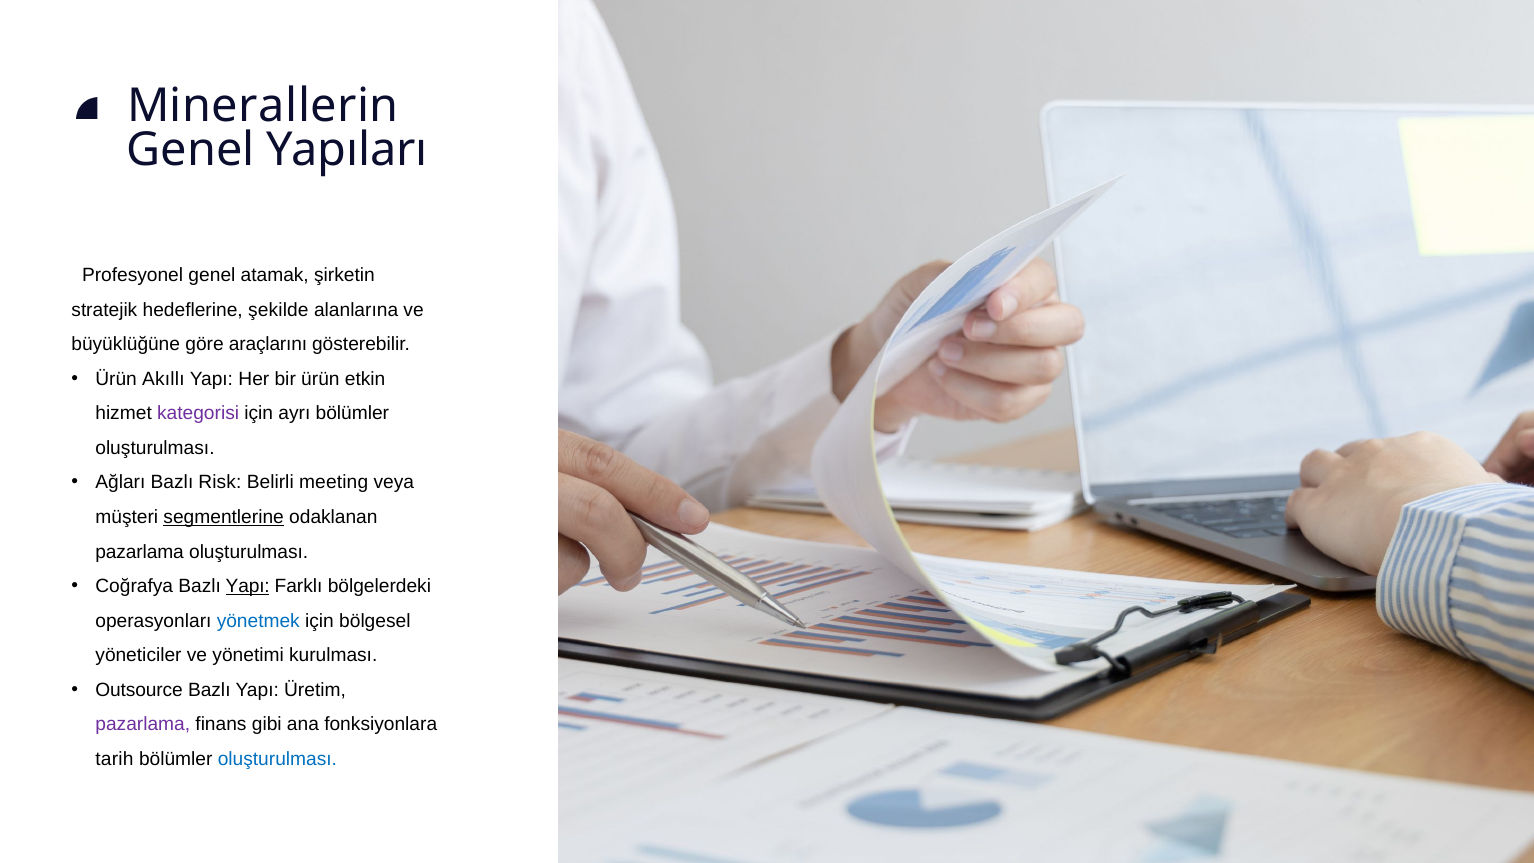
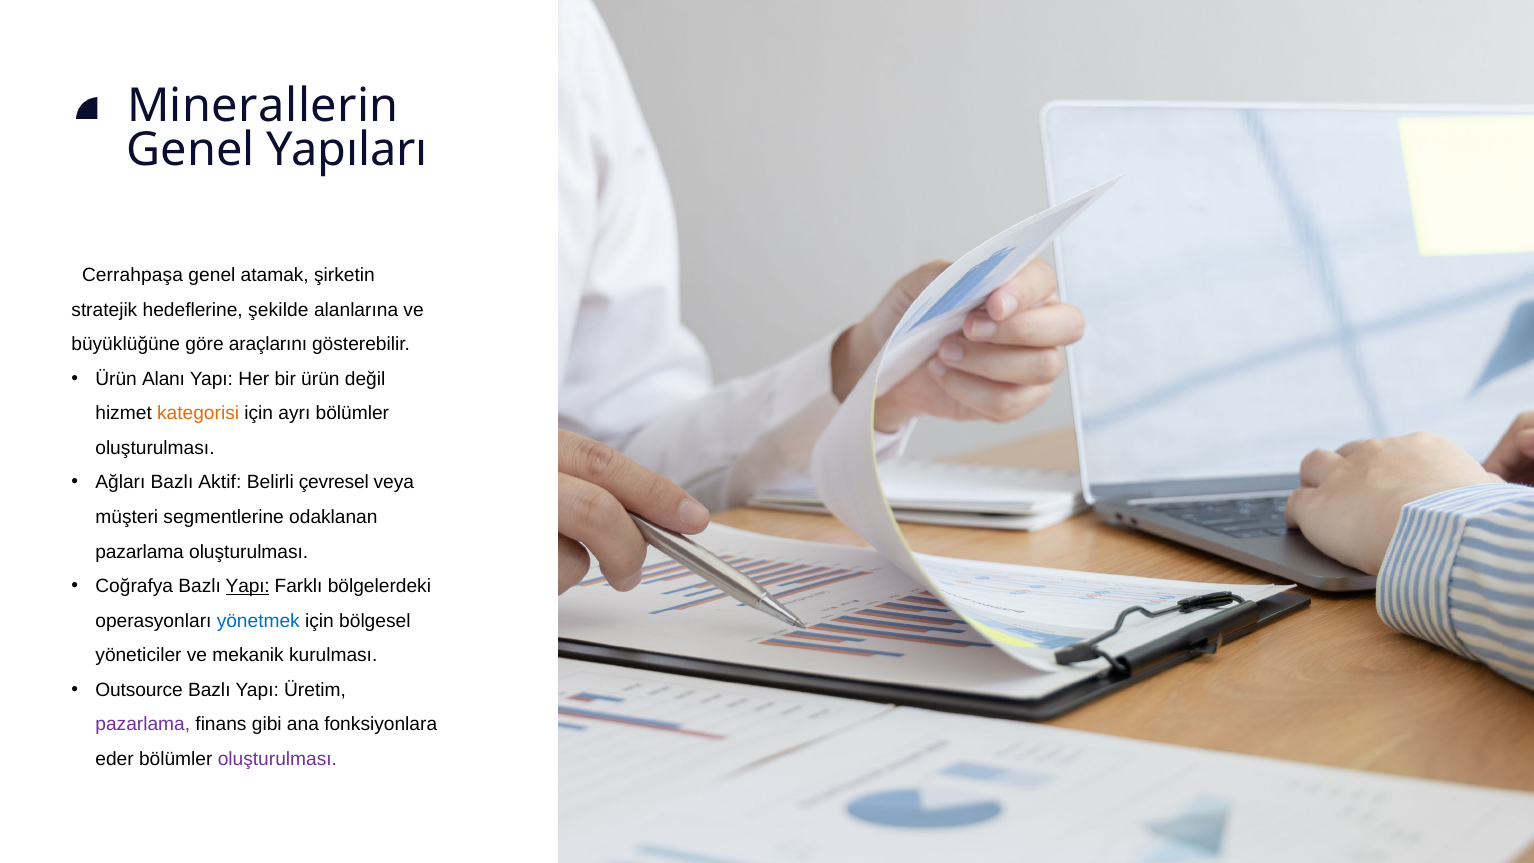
Profesyonel: Profesyonel -> Cerrahpaşa (133, 275)
Akıllı: Akıllı -> Alanı (164, 379)
etkin: etkin -> değil (365, 379)
kategorisi colour: purple -> orange (198, 414)
Risk: Risk -> Aktif (220, 483)
meeting: meeting -> çevresel (334, 483)
segmentlerine underline: present -> none (224, 517)
yönetimi: yönetimi -> mekanik (248, 655)
tarih: tarih -> eder (115, 759)
oluşturulması colour: blue -> purple (277, 759)
